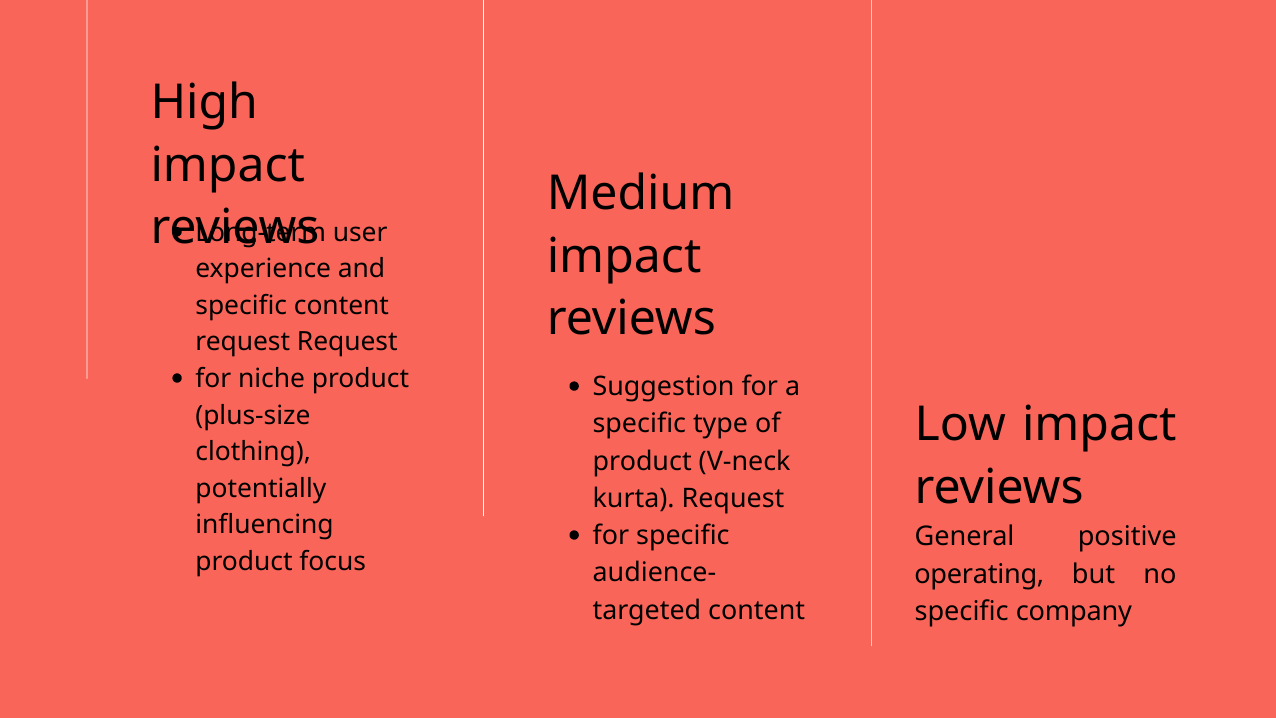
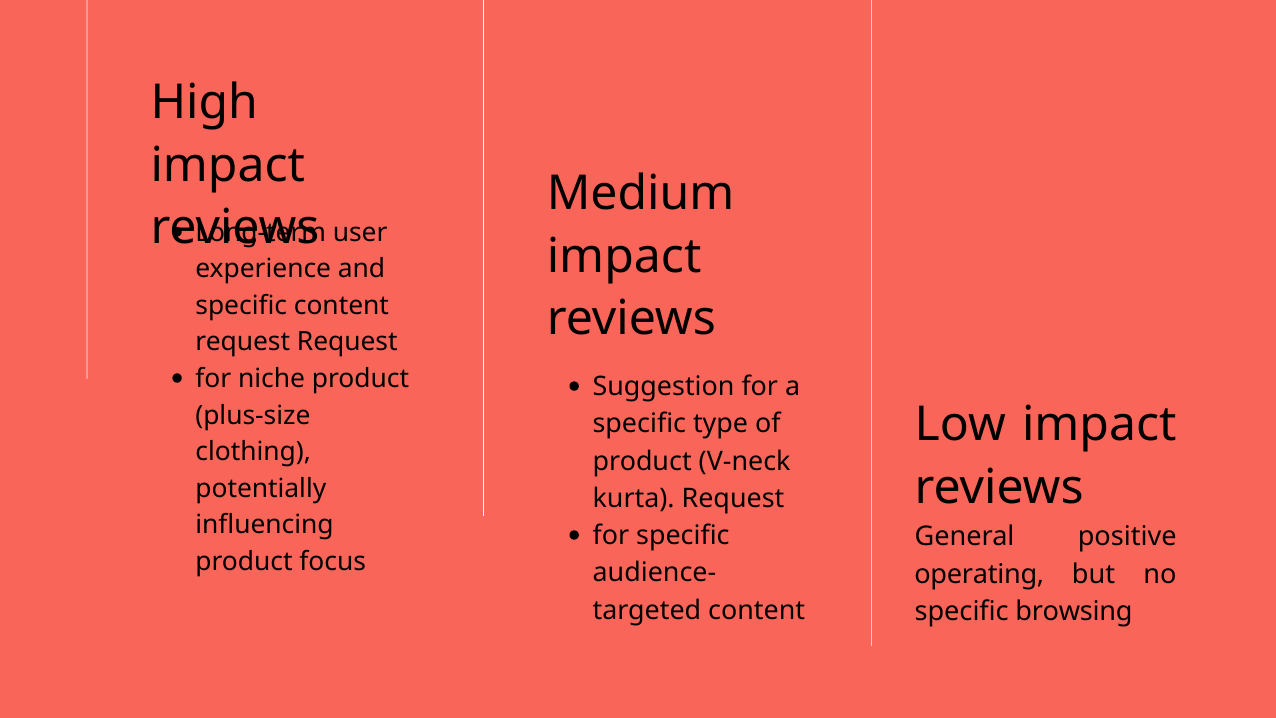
company: company -> browsing (1074, 612)
